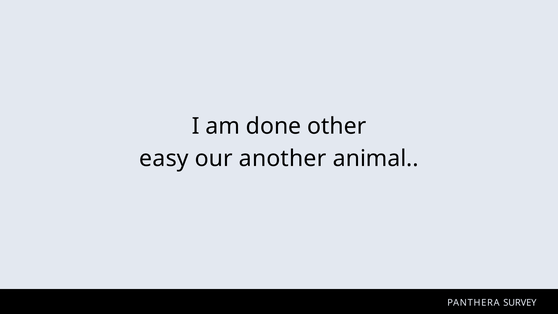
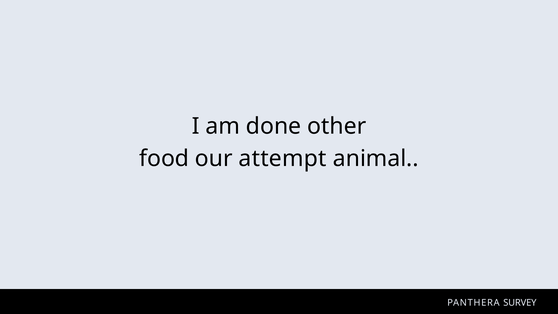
easy: easy -> food (164, 159)
another: another -> attempt (283, 159)
